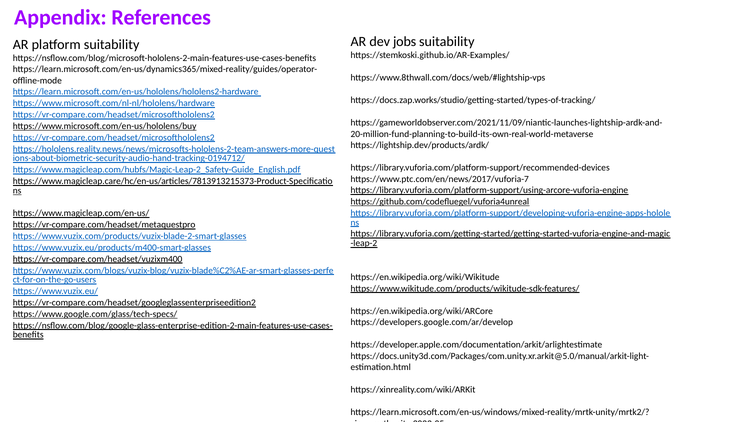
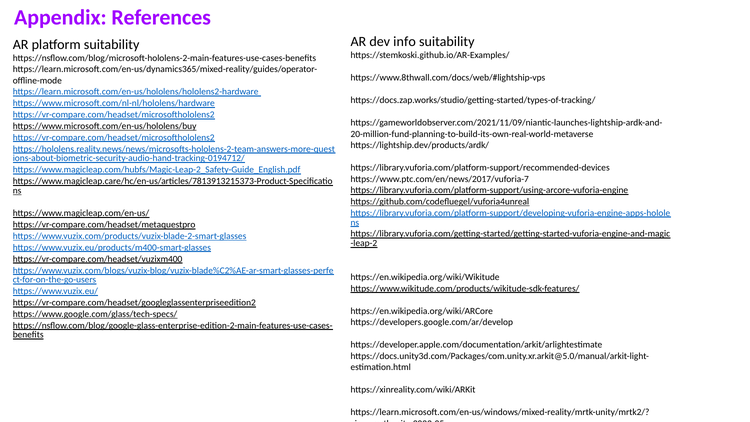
jobs: jobs -> info (405, 41)
